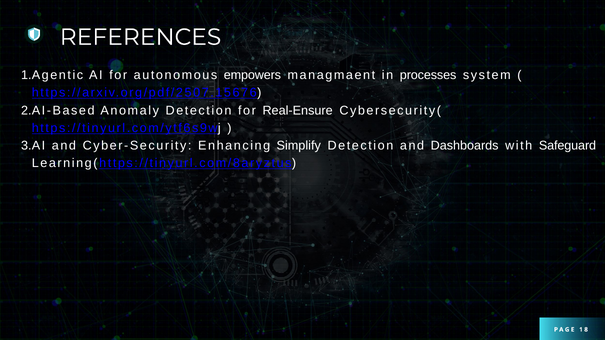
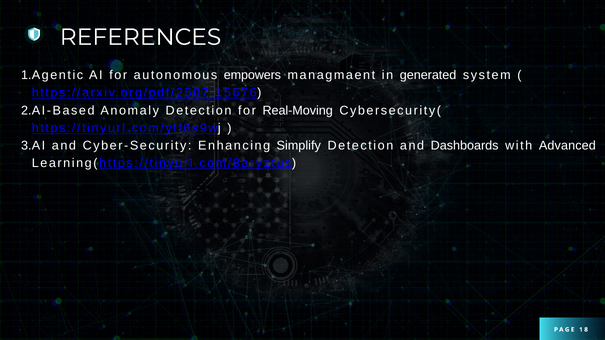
processes: processes -> generated (428, 75)
Real-Ensure: Real-Ensure -> Real-Moving (298, 111)
Safeguard: Safeguard -> Advanced (567, 146)
